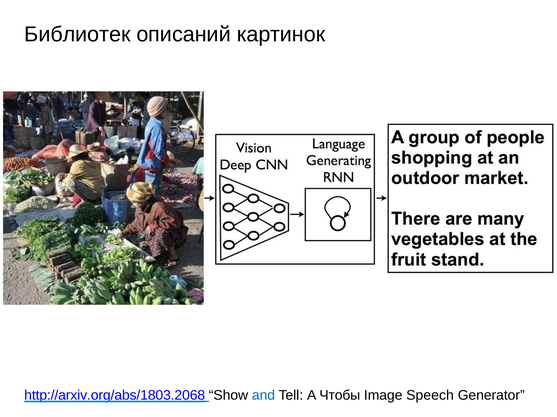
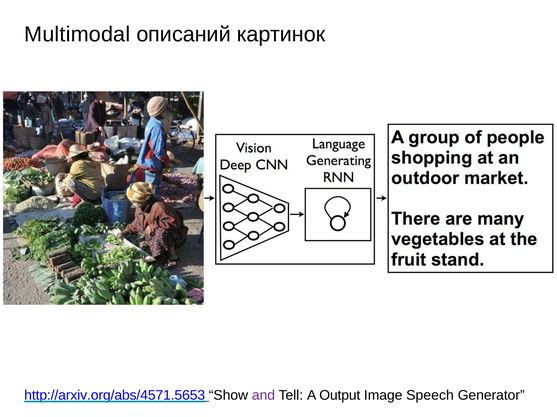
Библиотек: Библиотек -> Multimodal (77, 34)
http://arxiv.org/abs/1803.2068: http://arxiv.org/abs/1803.2068 -> http://arxiv.org/abs/4571.5653 (115, 396)
and colour: blue -> purple (263, 396)
Чтобы: Чтобы -> Output (340, 396)
